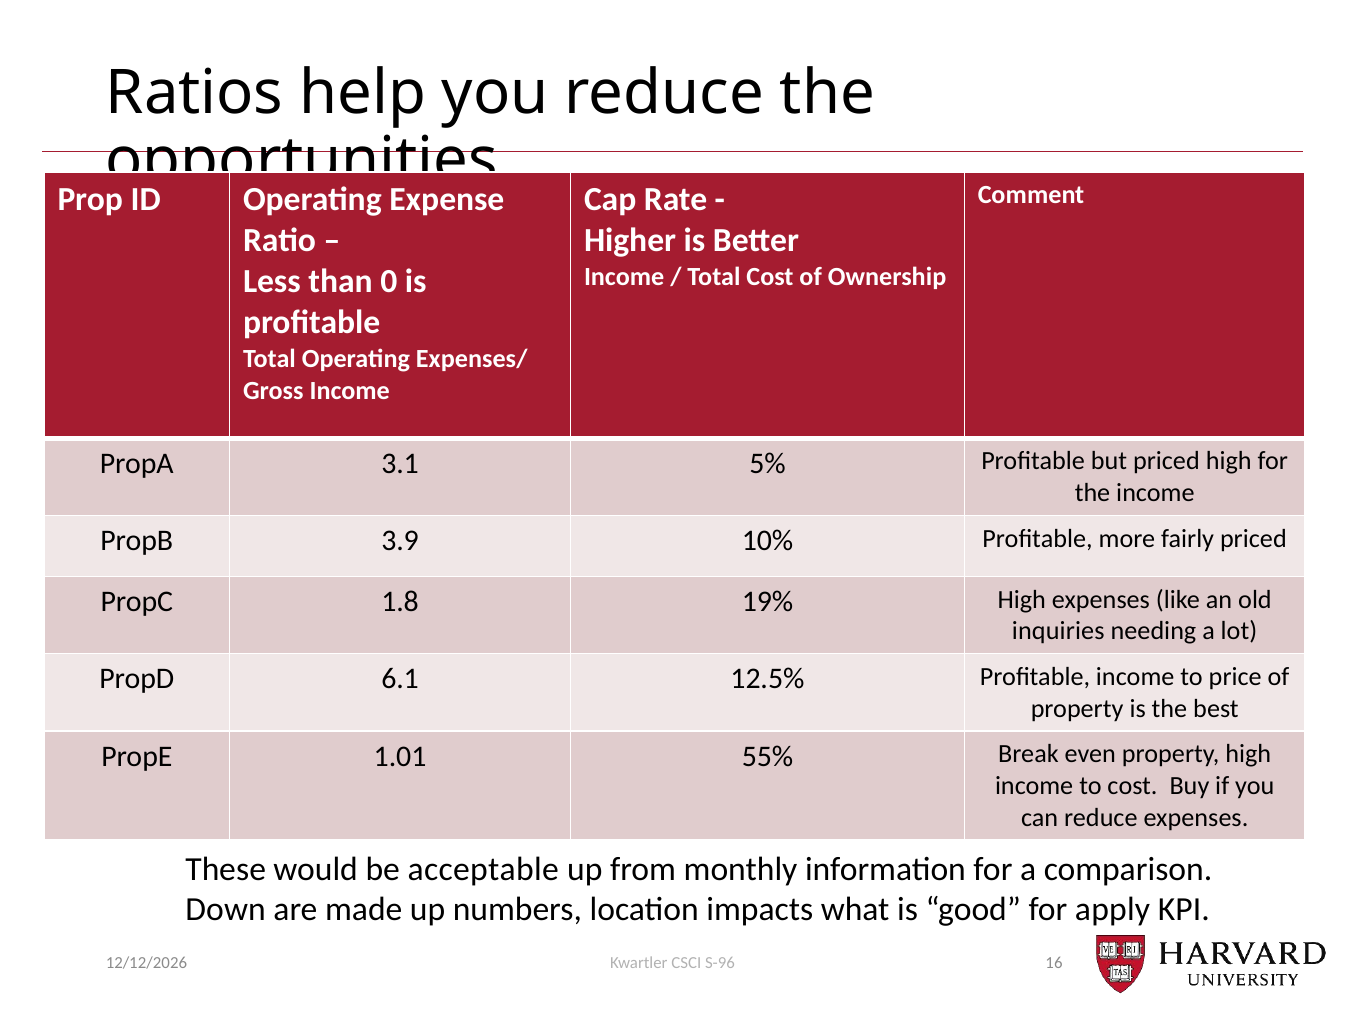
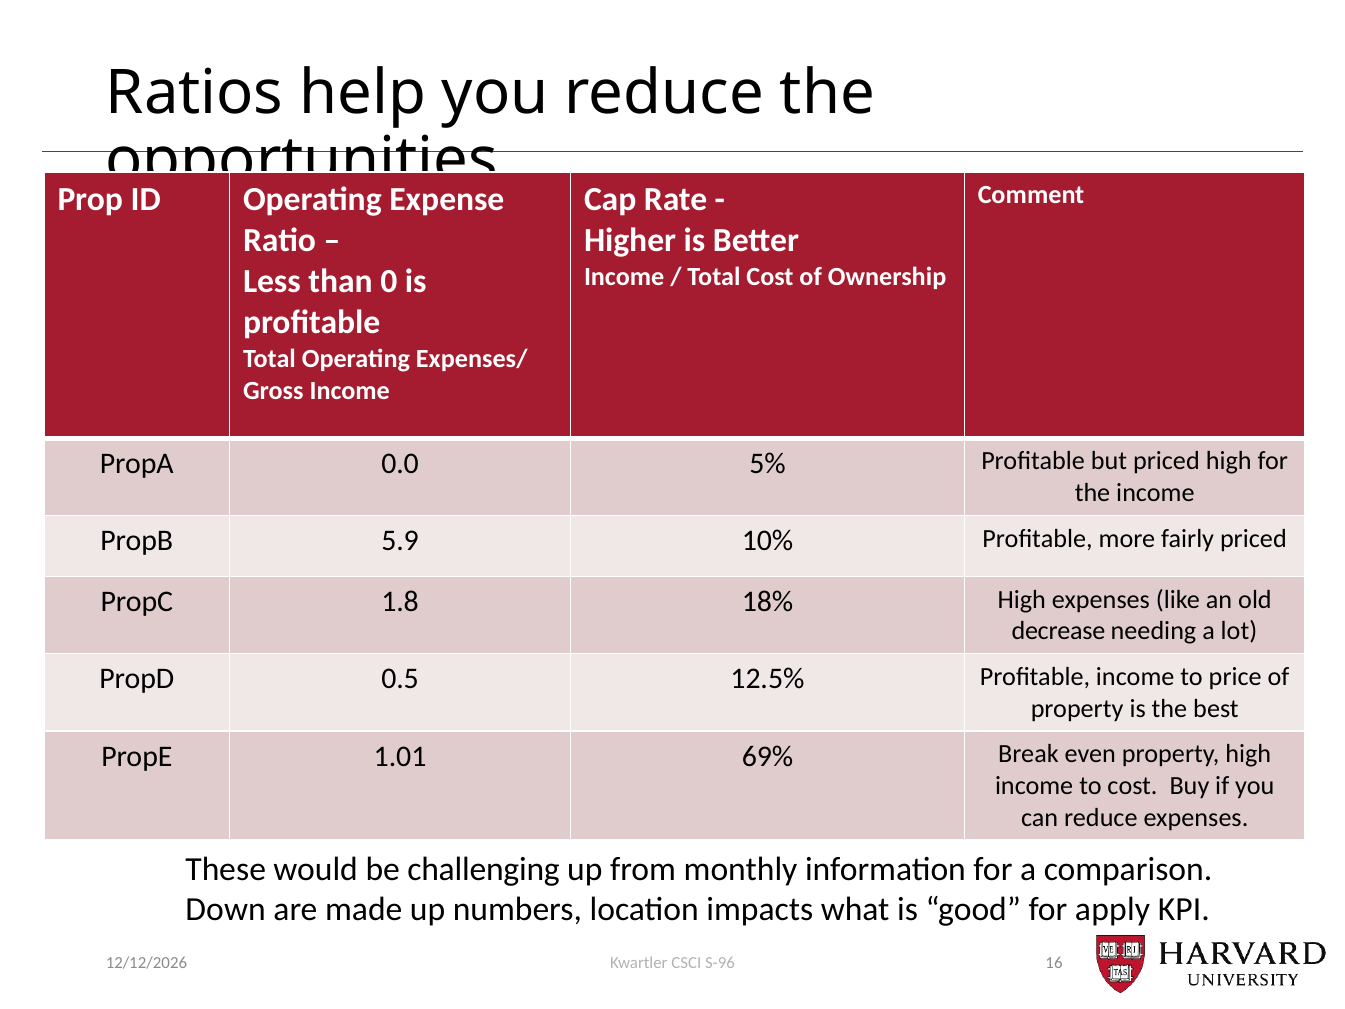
3.1: 3.1 -> 0.0 (400, 463)
3.9: 3.9 -> 5.9 (400, 541)
19%: 19% -> 18% (768, 602)
inquiries: inquiries -> decrease (1058, 631)
6.1: 6.1 -> 0.5 (400, 679)
55%: 55% -> 69% (768, 756)
acceptable: acceptable -> challenging (484, 869)
